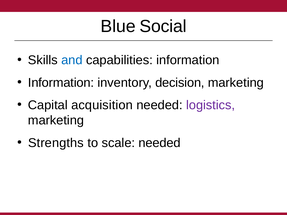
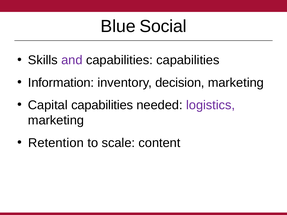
and colour: blue -> purple (72, 60)
capabilities information: information -> capabilities (188, 60)
Capital acquisition: acquisition -> capabilities (102, 105)
Strengths: Strengths -> Retention (56, 143)
scale needed: needed -> content (160, 143)
